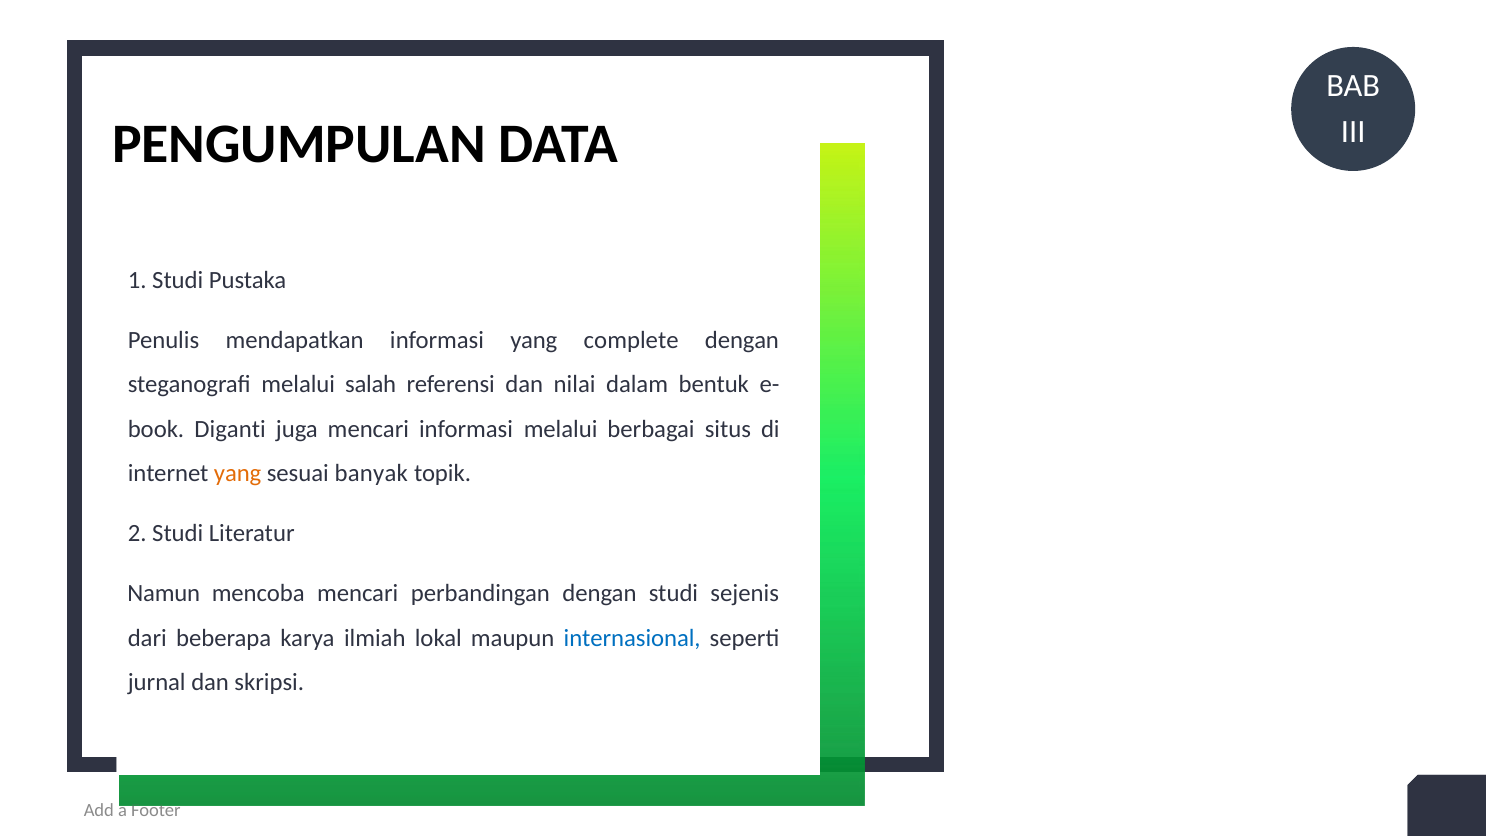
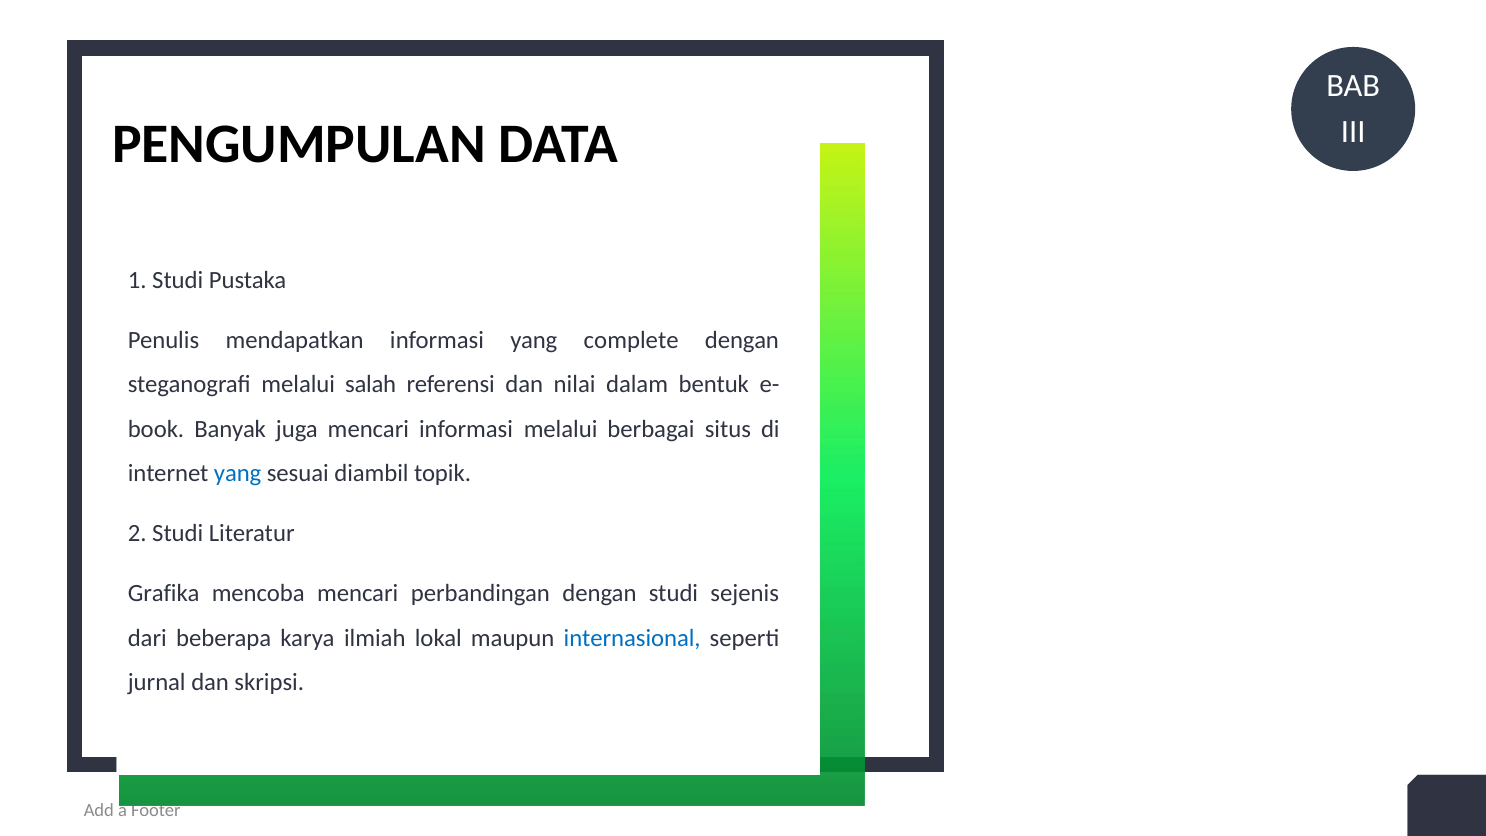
Diganti: Diganti -> Banyak (230, 429)
yang colour: orange -> blue (238, 473)
banyak: banyak -> diambil (371, 473)
Namun: Namun -> Grafika (164, 593)
